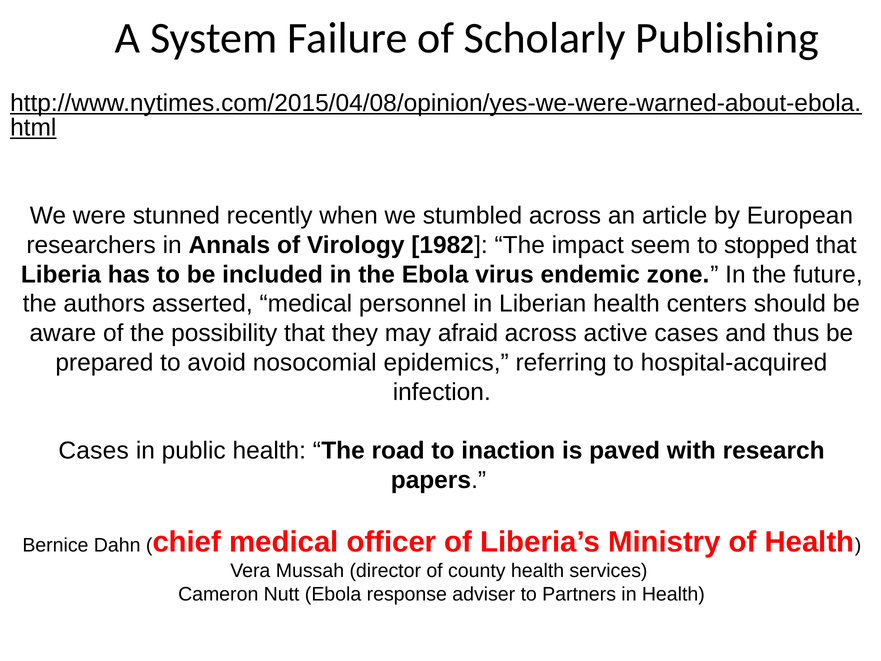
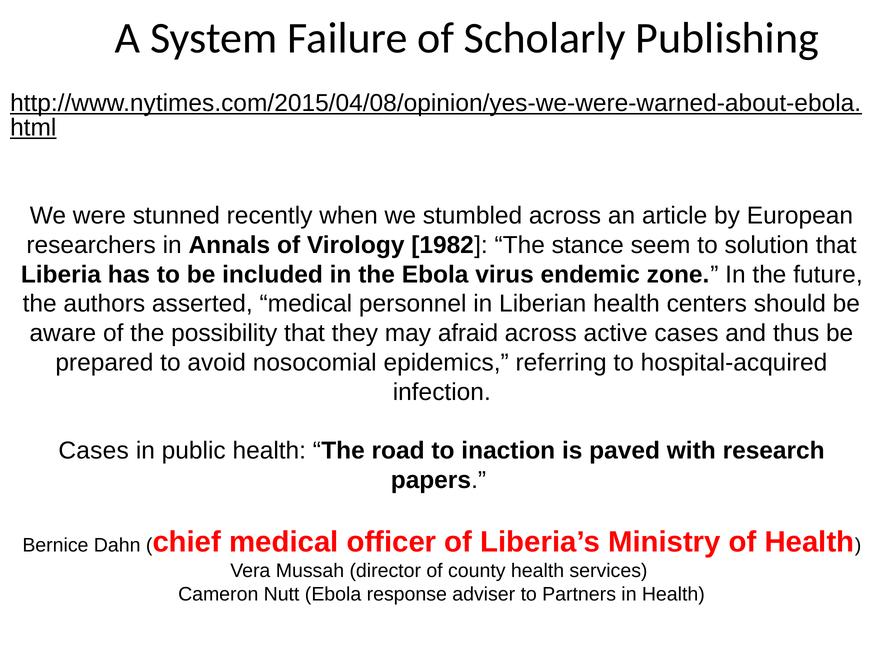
impact: impact -> stance (588, 245)
stopped: stopped -> solution (767, 245)
